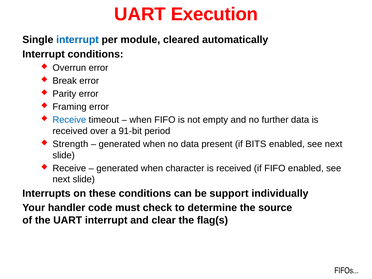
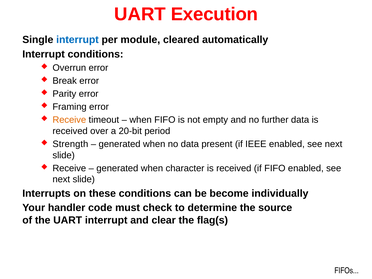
Receive colour: blue -> orange (69, 120)
91-bit: 91-bit -> 20-bit (130, 131)
BITS: BITS -> IEEE (256, 144)
support: support -> become (229, 193)
